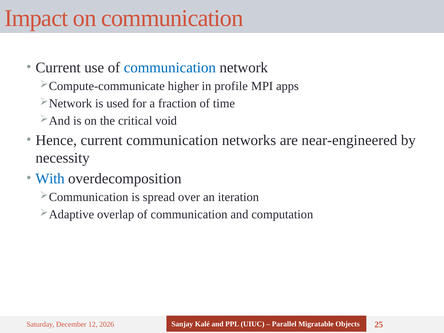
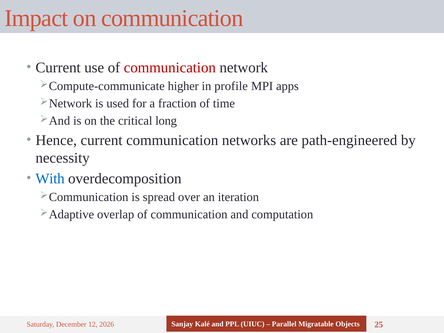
communication colour: blue -> red (170, 68)
void: void -> long (166, 121)
near-engineered: near-engineered -> path-engineered (349, 140)
